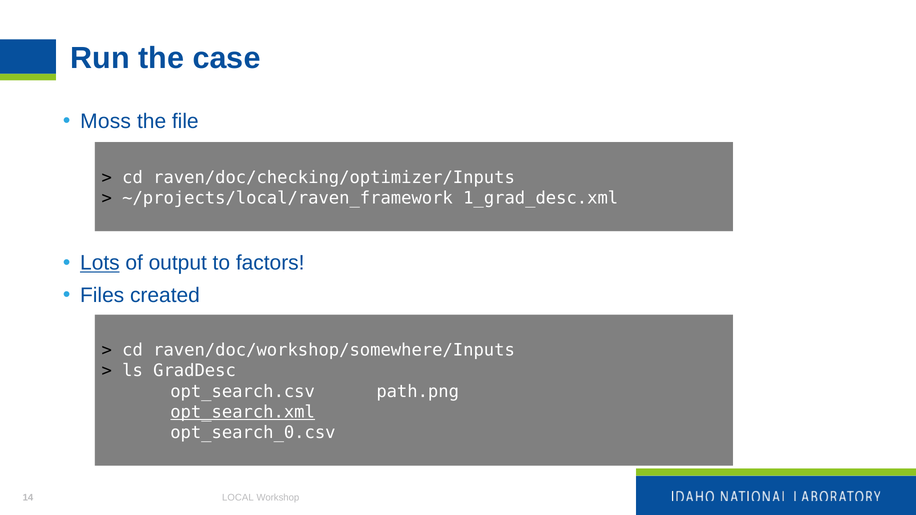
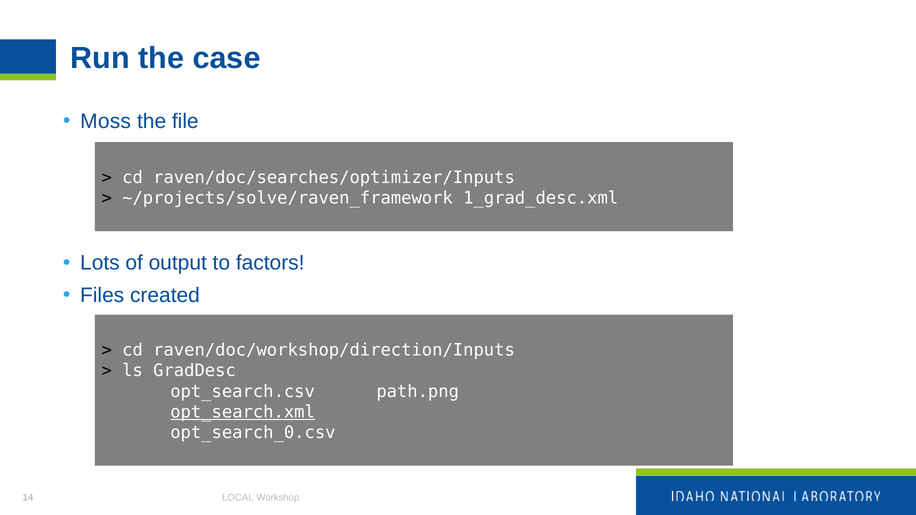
raven/doc/checking/optimizer/Inputs: raven/doc/checking/optimizer/Inputs -> raven/doc/searches/optimizer/Inputs (334, 178)
~/projects/local/raven_framework: ~/projects/local/raven_framework -> ~/projects/solve/raven_framework (288, 198)
Lots underline: present -> none (100, 263)
raven/doc/workshop/somewhere/Inputs: raven/doc/workshop/somewhere/Inputs -> raven/doc/workshop/direction/Inputs (334, 350)
